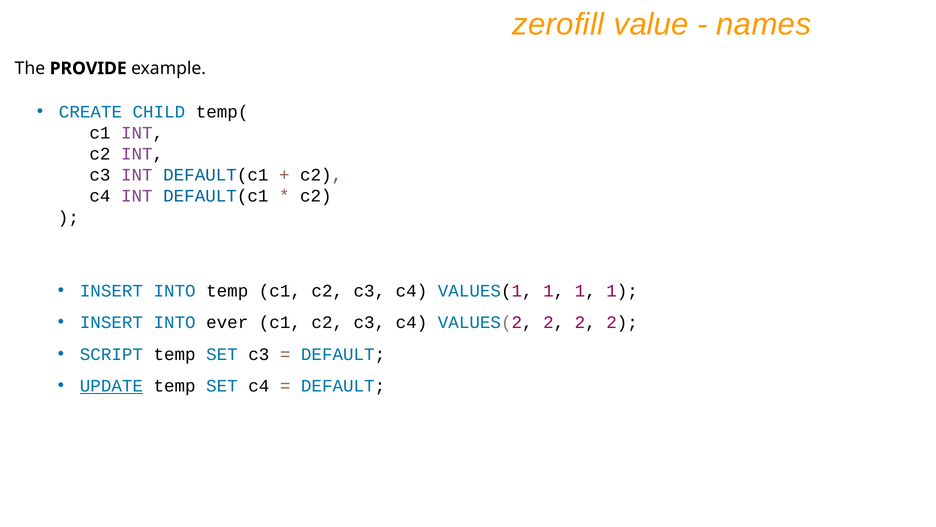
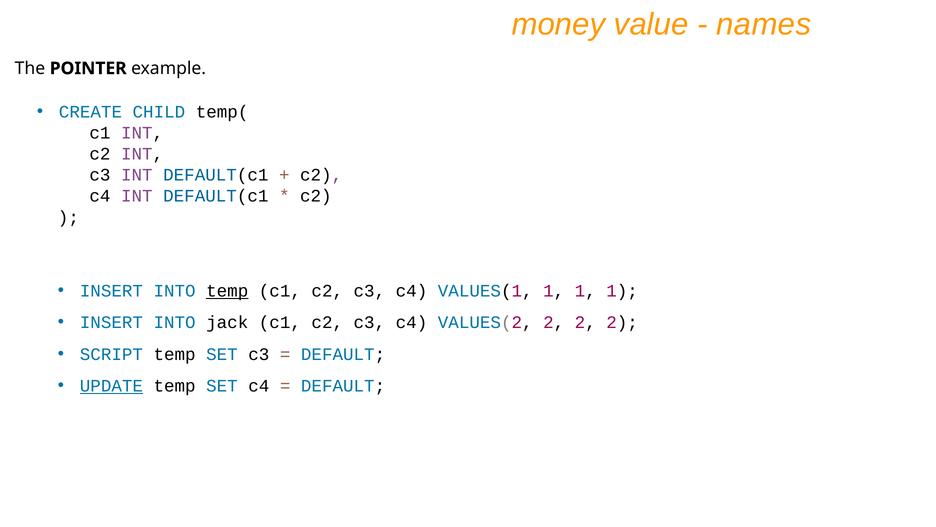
zerofill: zerofill -> money (558, 24)
PROVIDE: PROVIDE -> POINTER (88, 68)
temp underline: none -> present (227, 291)
ever: ever -> jack (227, 322)
